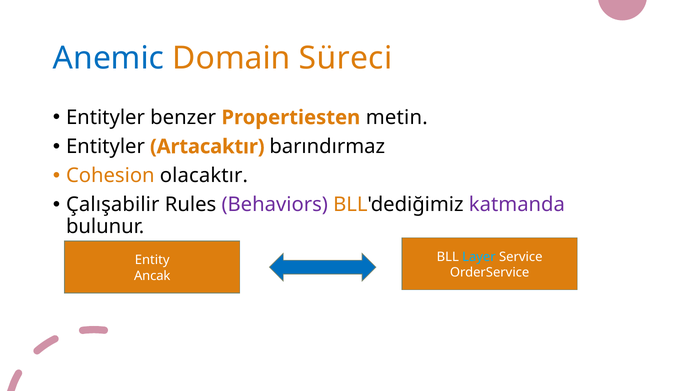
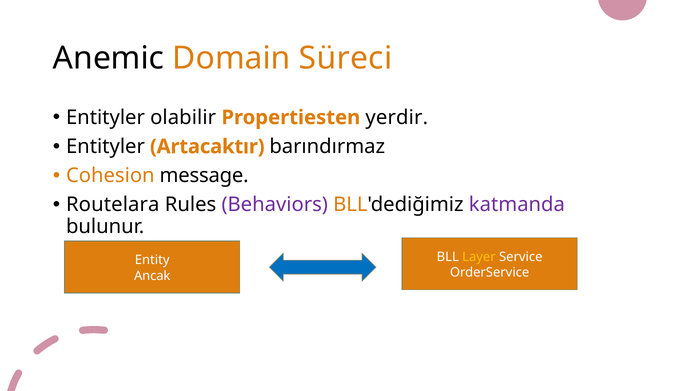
Anemic colour: blue -> black (109, 58)
benzer: benzer -> olabilir (183, 117)
metin: metin -> yerdir (397, 117)
olacaktır: olacaktır -> message (204, 176)
Çalışabilir: Çalışabilir -> Routelara (113, 205)
Layer colour: light blue -> yellow (479, 257)
